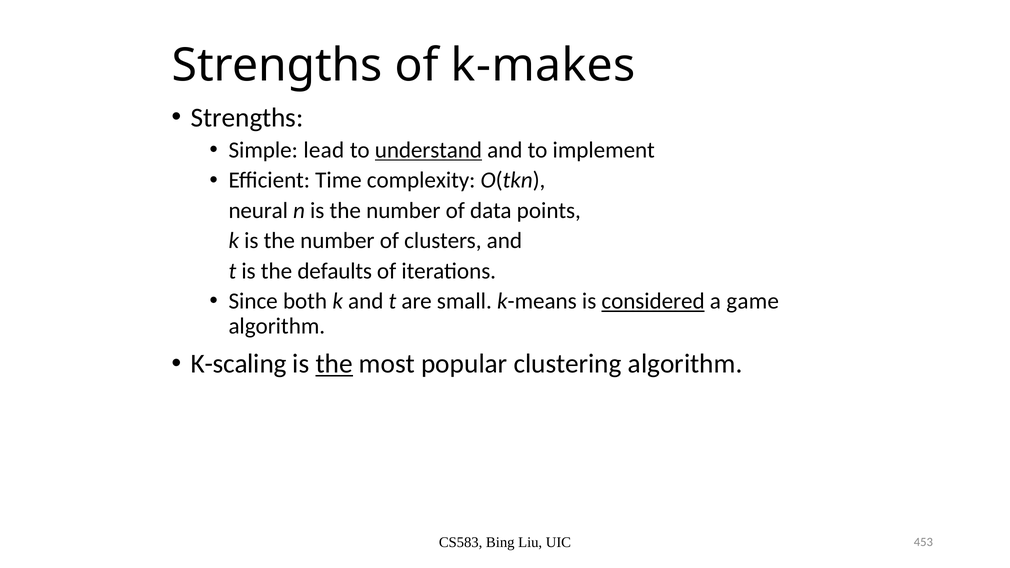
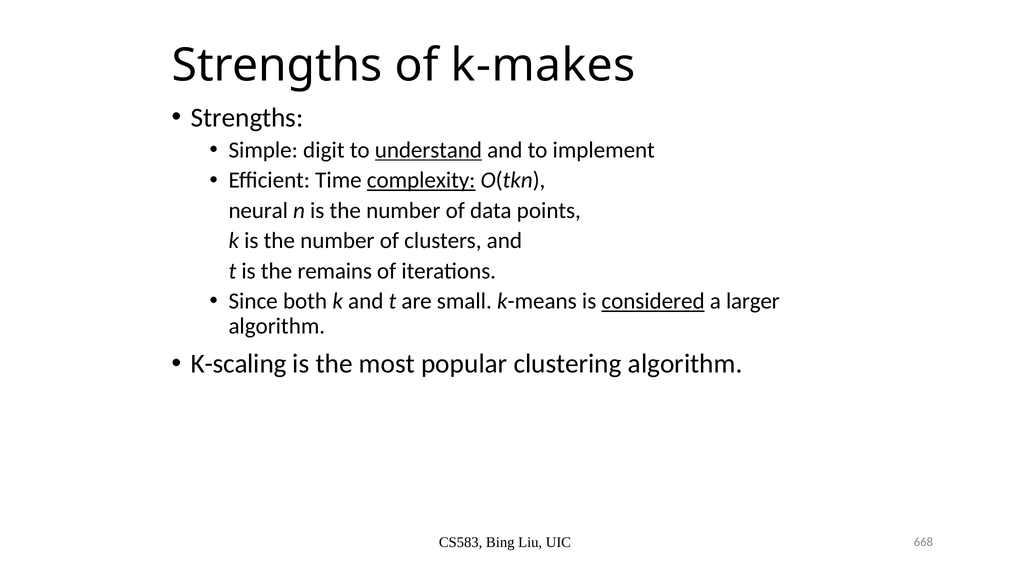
lead: lead -> digit (324, 150)
complexity underline: none -> present (421, 180)
defaults: defaults -> remains (335, 271)
game: game -> larger (753, 301)
the underline: present -> none (334, 364)
453: 453 -> 668 (923, 542)
